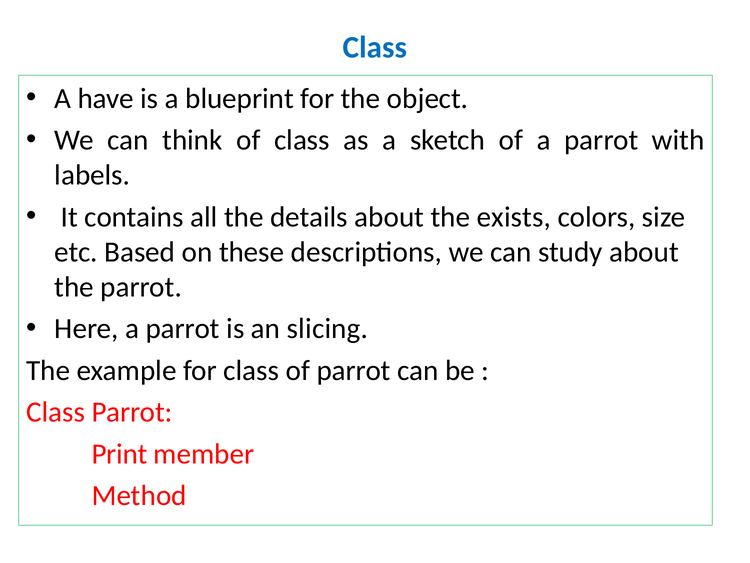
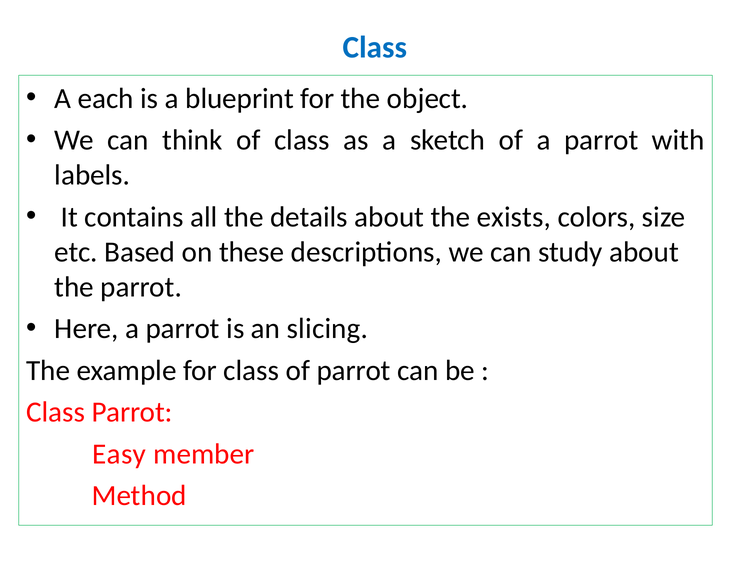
have: have -> each (106, 98)
Print: Print -> Easy (119, 454)
